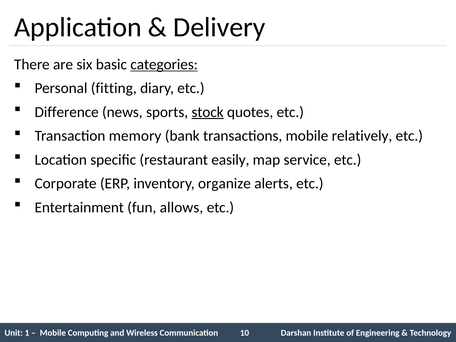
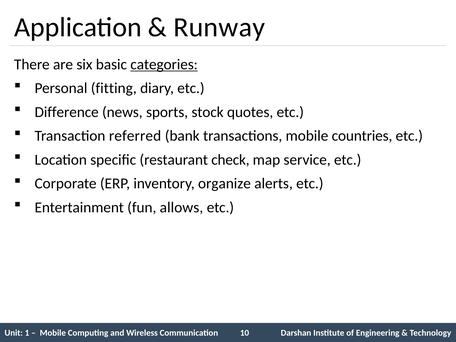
Delivery: Delivery -> Runway (219, 27)
stock underline: present -> none (208, 112)
memory: memory -> referred (135, 136)
relatively: relatively -> countries (362, 136)
easily: easily -> check (230, 160)
